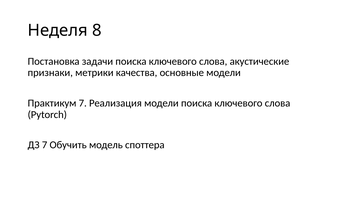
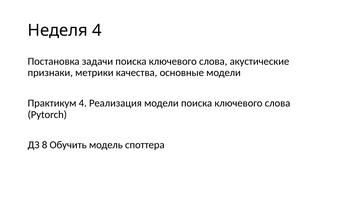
Неделя 8: 8 -> 4 (97, 30)
Практикум 7: 7 -> 4 (83, 103)
ДЗ 7: 7 -> 8 (45, 145)
